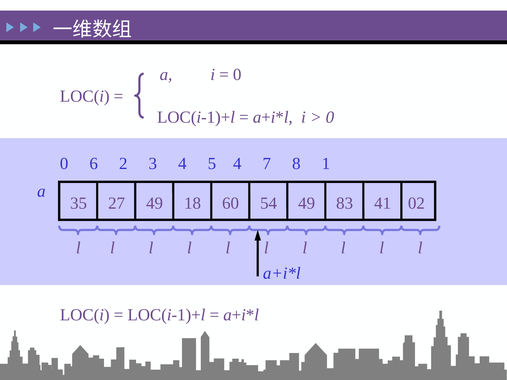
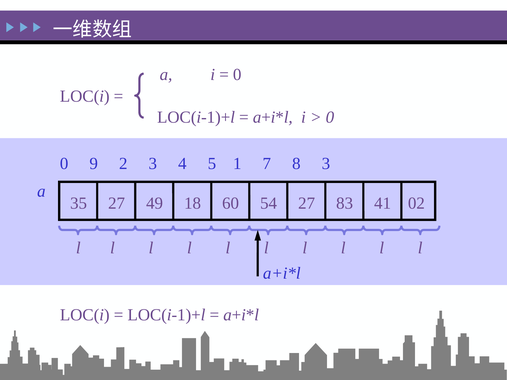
6: 6 -> 9 (94, 164)
5 4: 4 -> 1 (237, 164)
8 1: 1 -> 3 (326, 164)
54 49: 49 -> 27 (307, 203)
